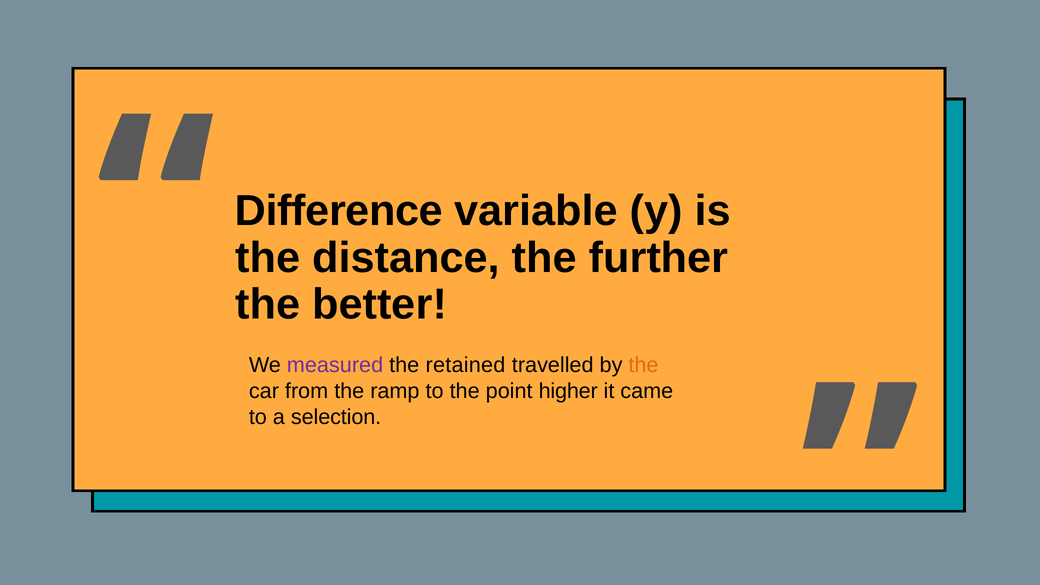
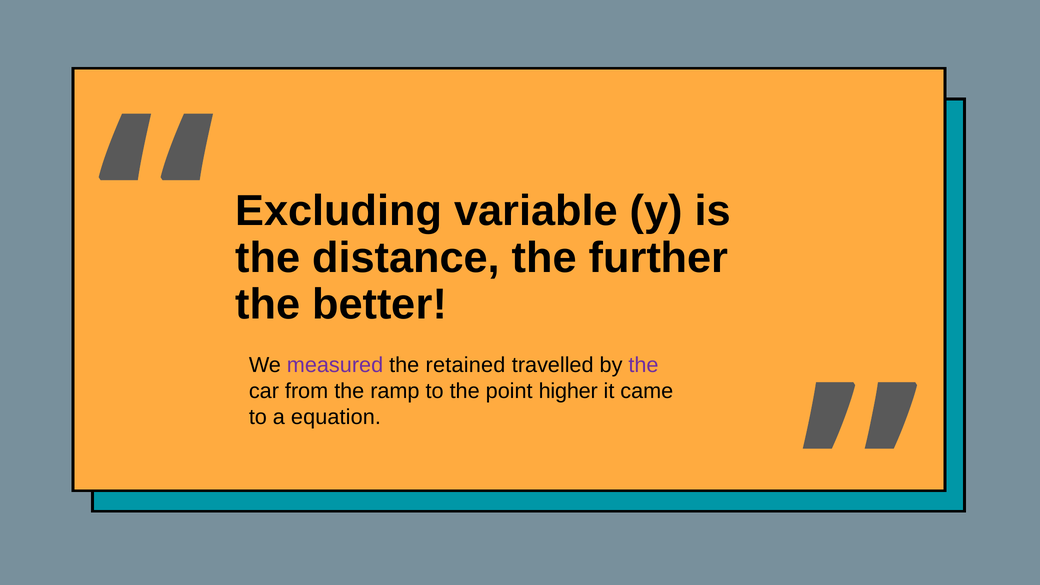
the colour: orange -> purple (644, 365)
Difference: Difference -> Excluding (339, 211)
selection: selection -> equation (336, 417)
